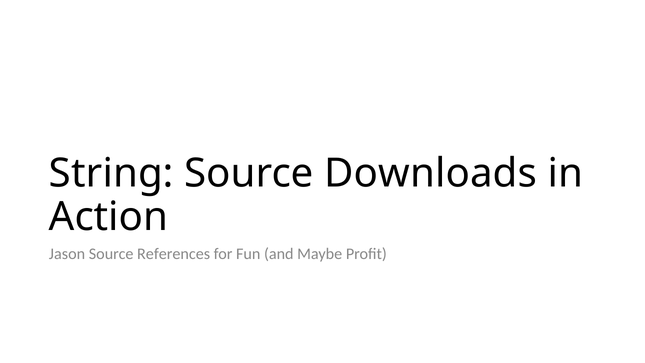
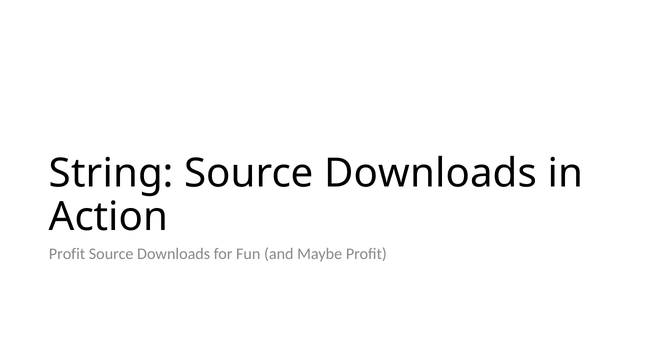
Jason: Jason -> Profit (67, 254)
References: References -> Downloads (174, 254)
